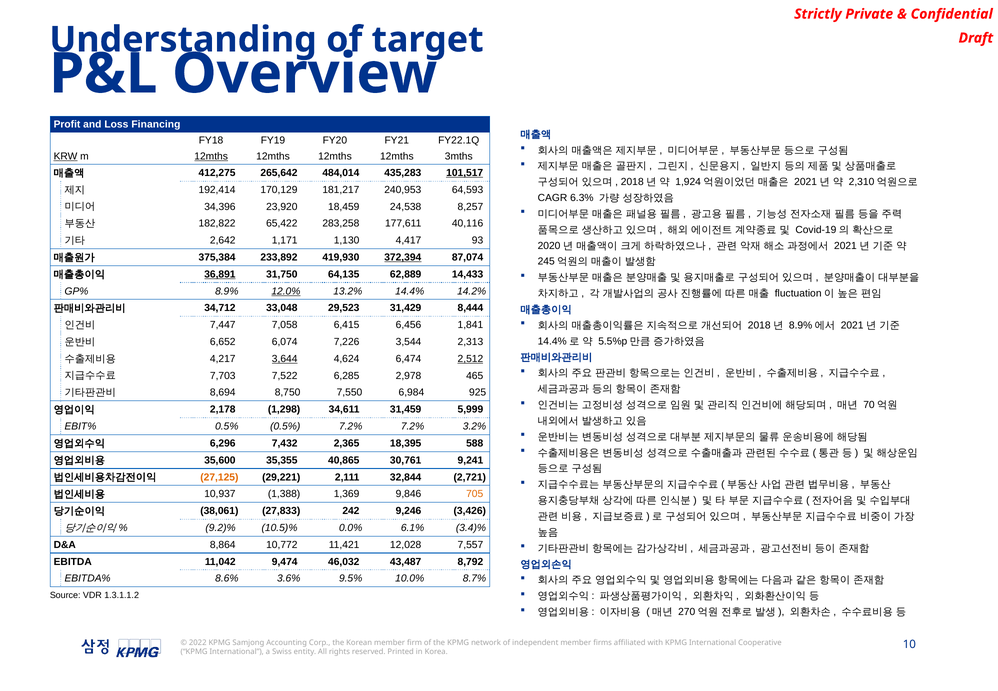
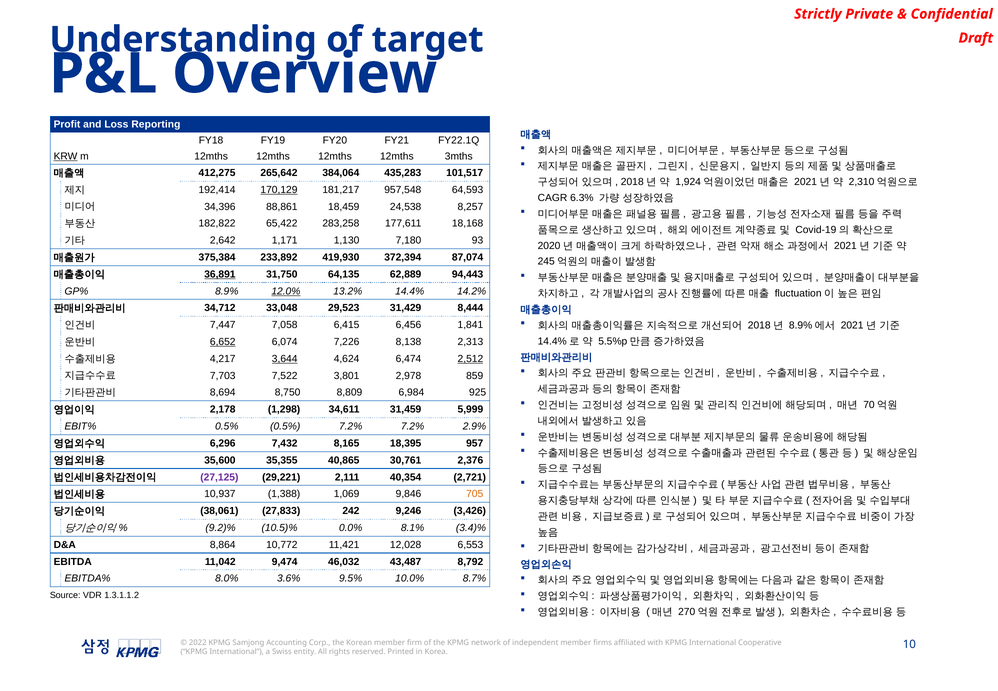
Financing: Financing -> Reporting (156, 124)
12mths underline: present -> none (211, 156)
484,014: 484,014 -> 384,064 (341, 173)
101,517 underline: present -> none (465, 173)
170,129 underline: none -> present (279, 190)
240,953: 240,953 -> 957,548 (403, 190)
23,920: 23,920 -> 88,861 (282, 207)
40,116: 40,116 -> 18,168 (468, 224)
4,417: 4,417 -> 7,180 (408, 240)
372,394 underline: present -> none (403, 257)
14,433: 14,433 -> 94,443 (468, 274)
6,652 underline: none -> present (223, 342)
3,544: 3,544 -> 8,138 (408, 342)
6,285: 6,285 -> 3,801 (347, 376)
465: 465 -> 859 (475, 376)
7,550: 7,550 -> 8,809 (349, 393)
3.2%: 3.2% -> 2.9% (474, 426)
2,365: 2,365 -> 8,165 (347, 443)
588: 588 -> 957 (475, 443)
9,241: 9,241 -> 2,376 (470, 460)
27,125 colour: orange -> purple (219, 477)
32,844: 32,844 -> 40,354 (406, 477)
1,369: 1,369 -> 1,069 (347, 494)
6.1%: 6.1% -> 8.1% (413, 528)
7,557: 7,557 -> 6,553 (470, 545)
8.6%: 8.6% -> 8.0% (227, 578)
